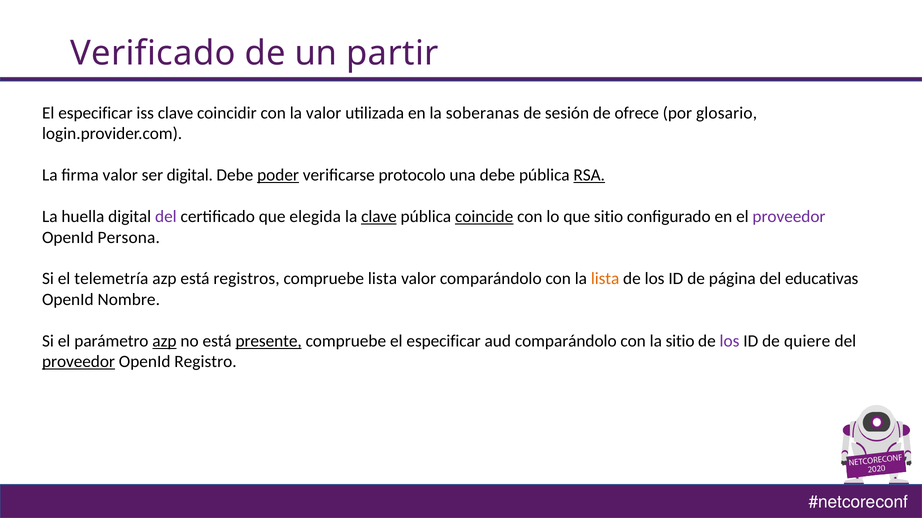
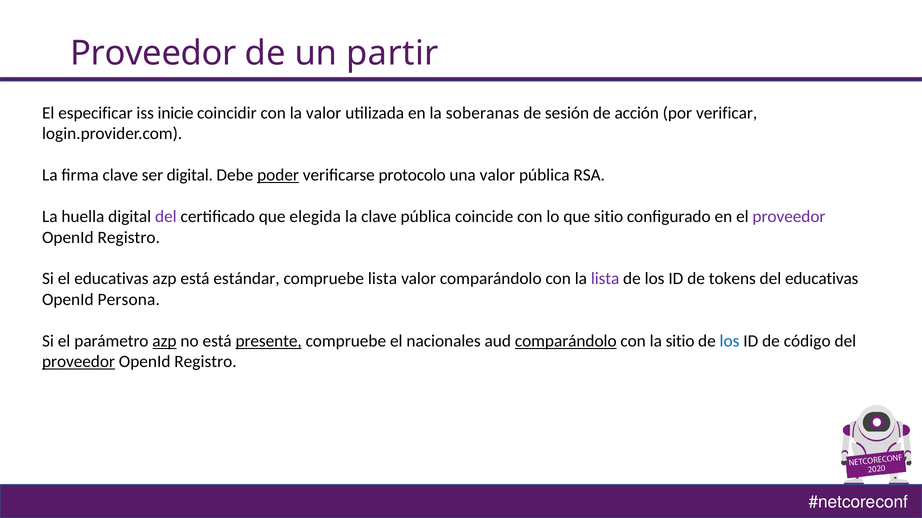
Verificado: Verificado -> Proveedor (153, 54)
iss clave: clave -> inicie (176, 113)
ofrece: ofrece -> acción (637, 113)
glosario: glosario -> verificar (727, 113)
firma valor: valor -> clave (120, 175)
una debe: debe -> valor (497, 175)
RSA underline: present -> none (589, 175)
clave underline: present -> none (379, 217)
coincide underline: present -> none (484, 217)
Persona: Persona -> Registro (129, 238)
el telemetría: telemetría -> educativas (111, 279)
registros: registros -> estándar (247, 279)
lista colour: orange -> purple (605, 279)
página: página -> tokens (732, 279)
Nombre: Nombre -> Persona (129, 300)
compruebe el especificar: especificar -> nacionales (444, 341)
comparándolo underline: none -> present (566, 341)
los colour: purple -> blue (730, 341)
quiere: quiere -> código (807, 341)
